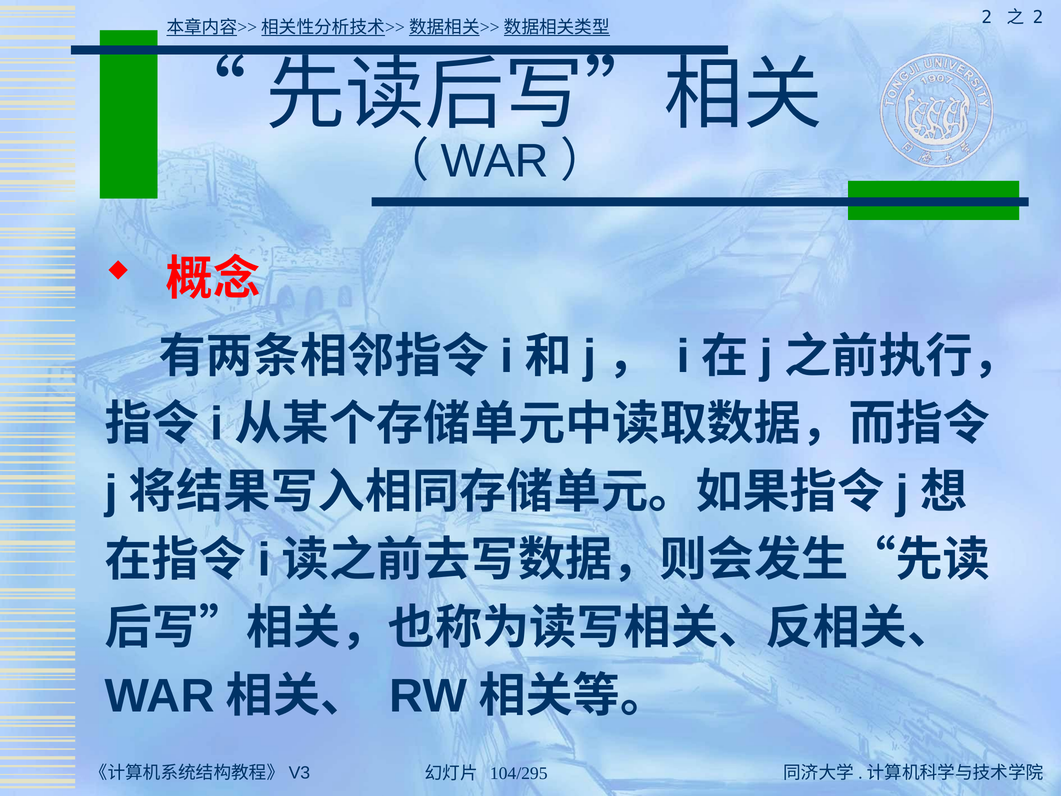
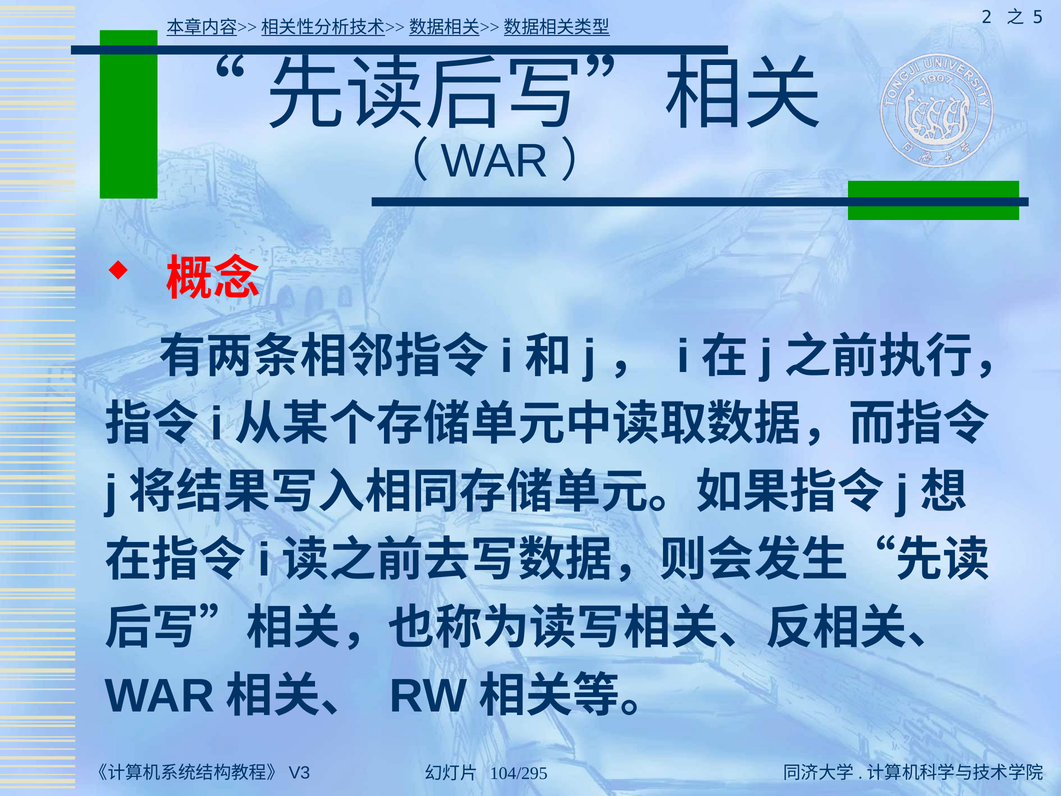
2: 2 -> 5 (1038, 17)
